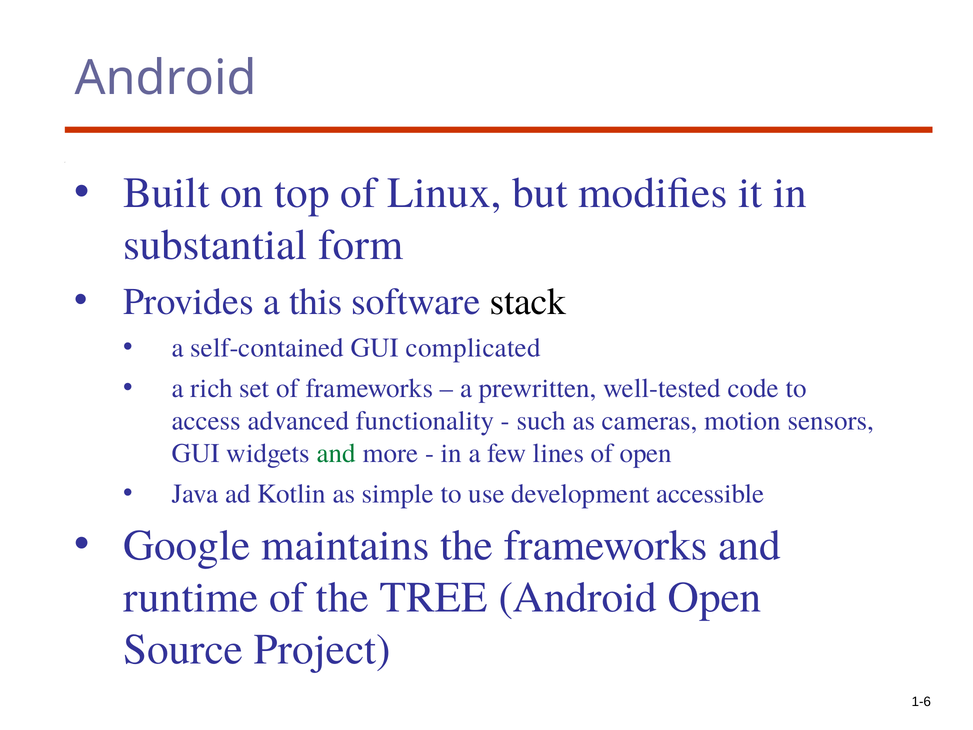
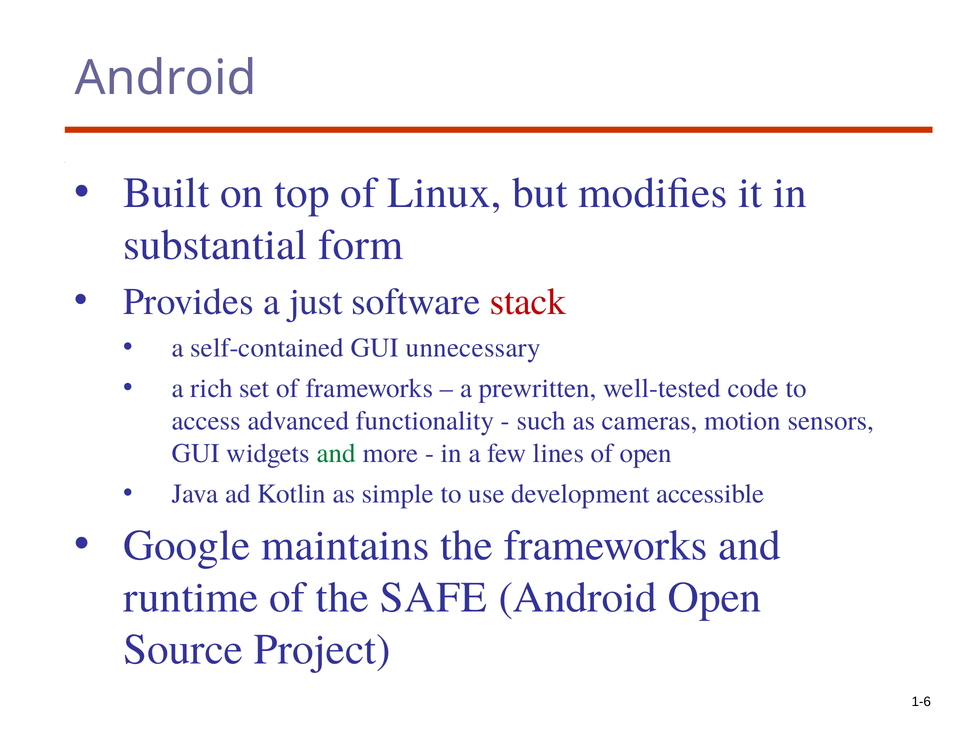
this: this -> just (316, 301)
stack colour: black -> red (528, 301)
complicated: complicated -> unnecessary (473, 348)
TREE: TREE -> SAFE (433, 597)
